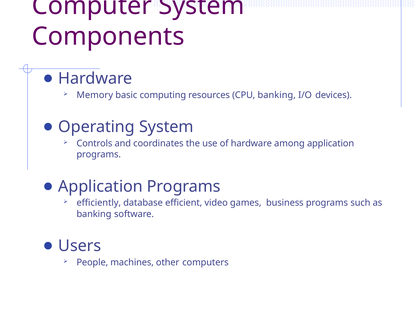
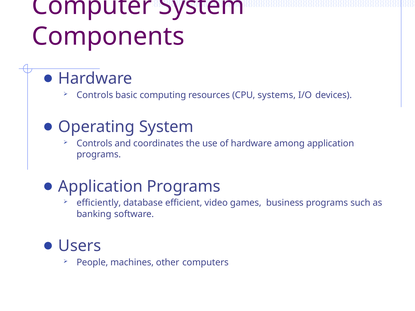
Memory: Memory -> Controls (95, 95)
CPU banking: banking -> systems (277, 95)
